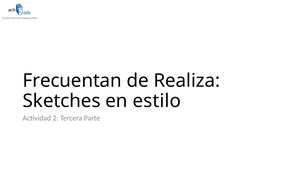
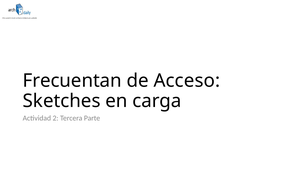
Realiza: Realiza -> Acceso (187, 81)
estilo: estilo -> carga (157, 101)
